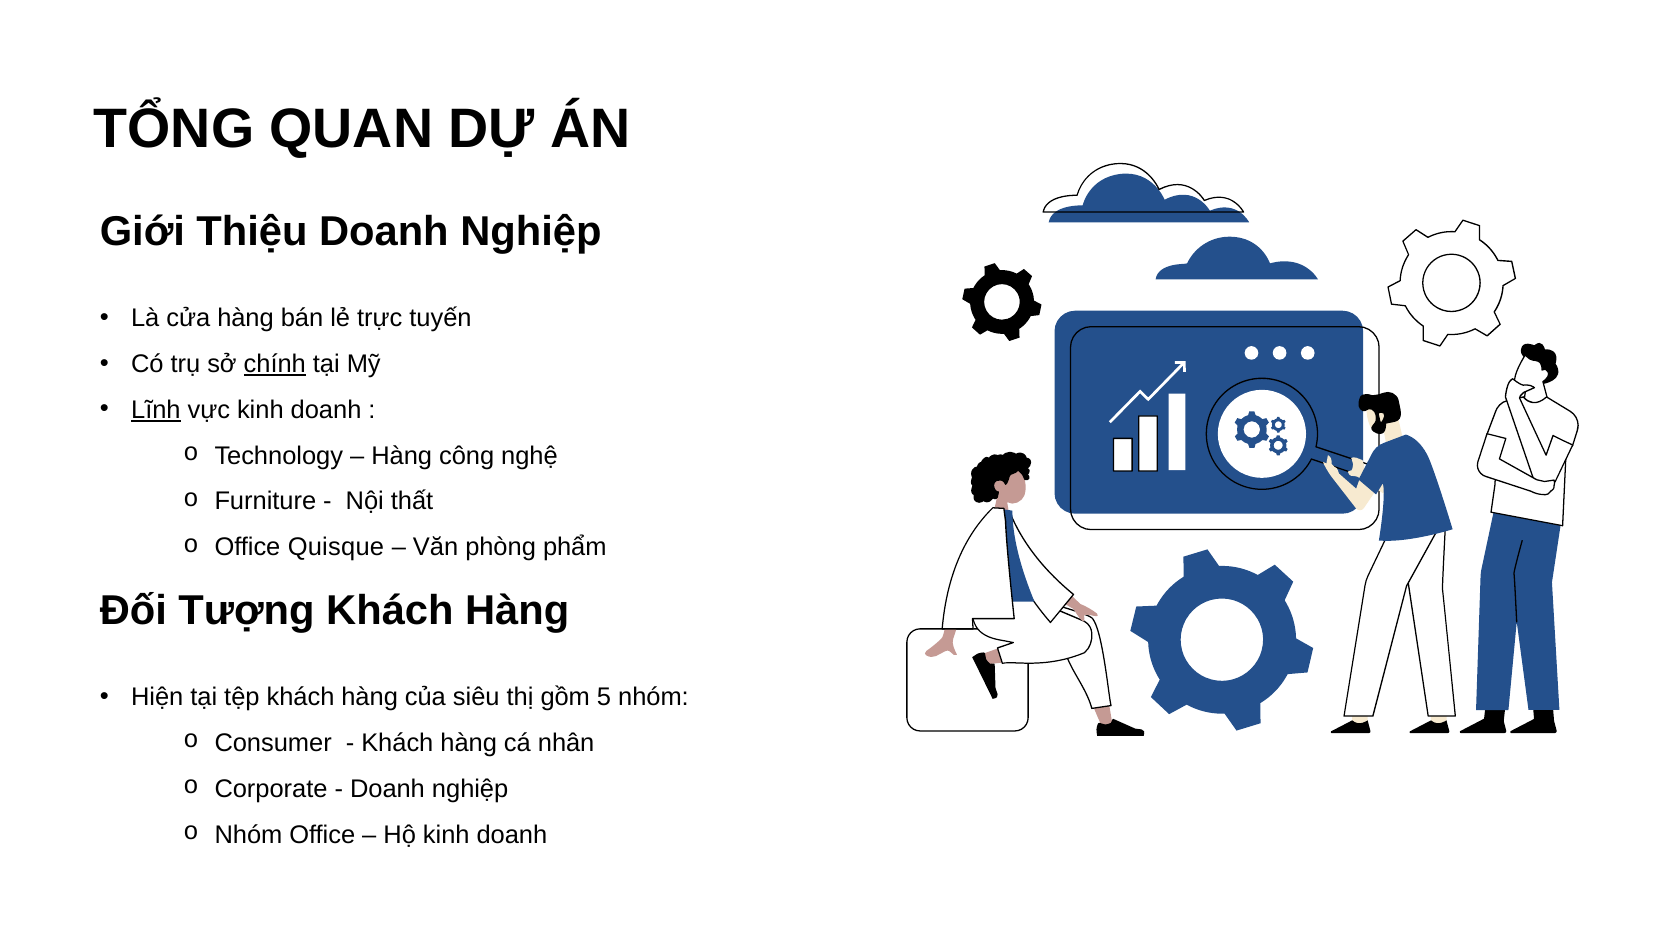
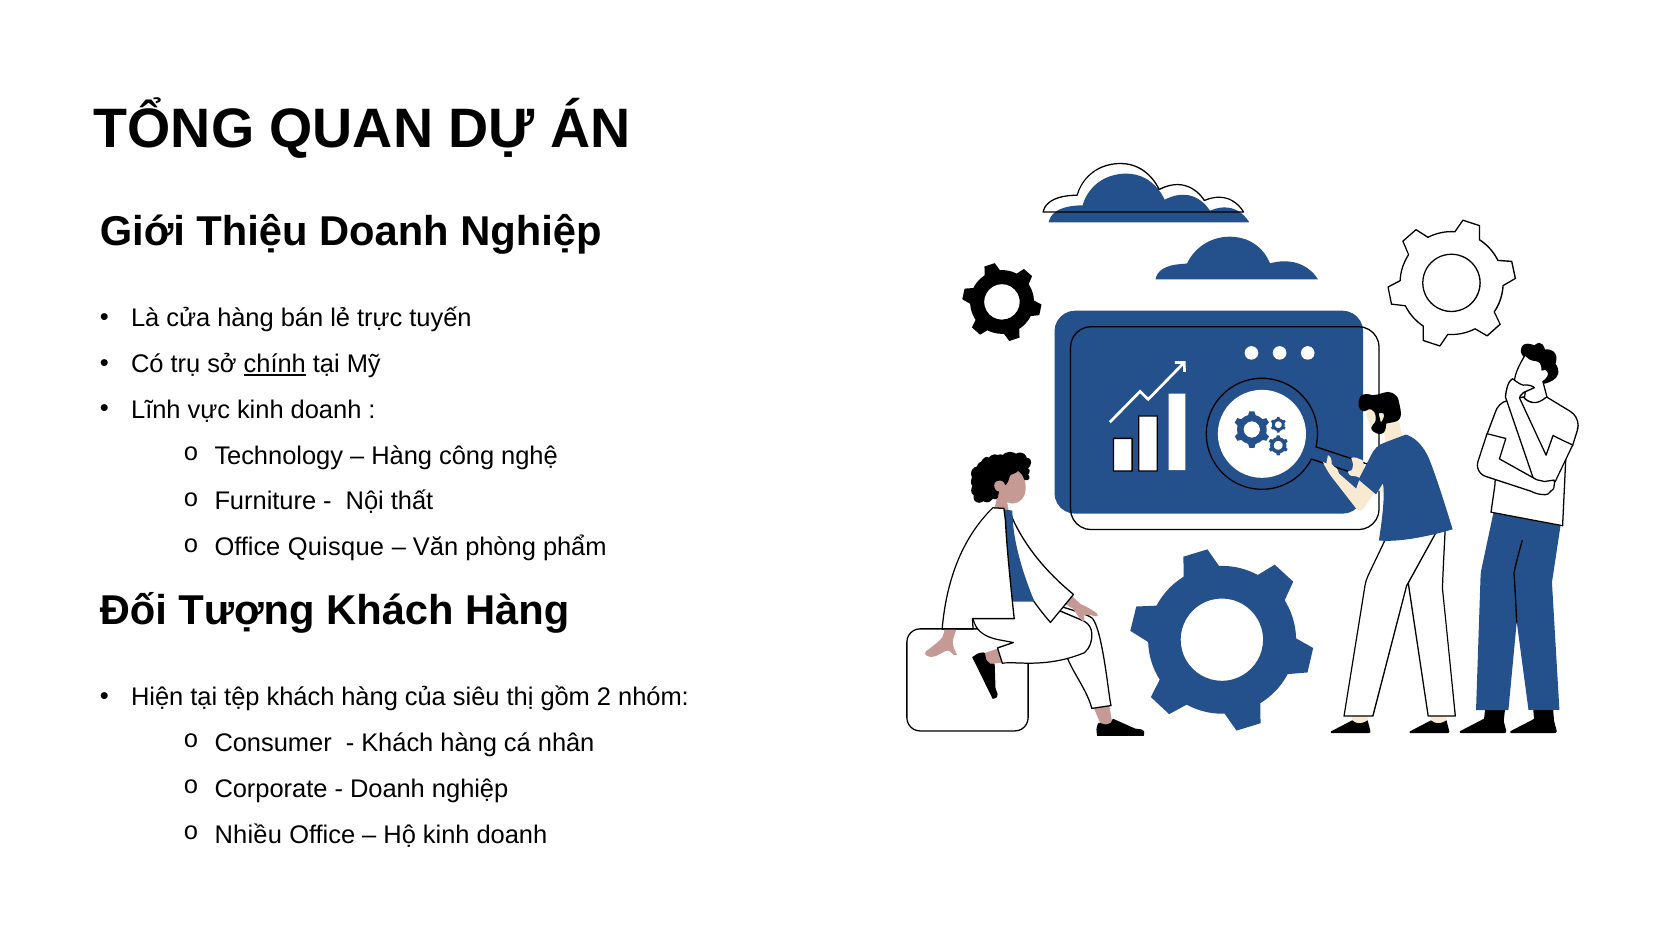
Lĩnh underline: present -> none (156, 410)
5: 5 -> 2 (604, 697)
Nhóm: Nhóm -> Nhiều (248, 835)
